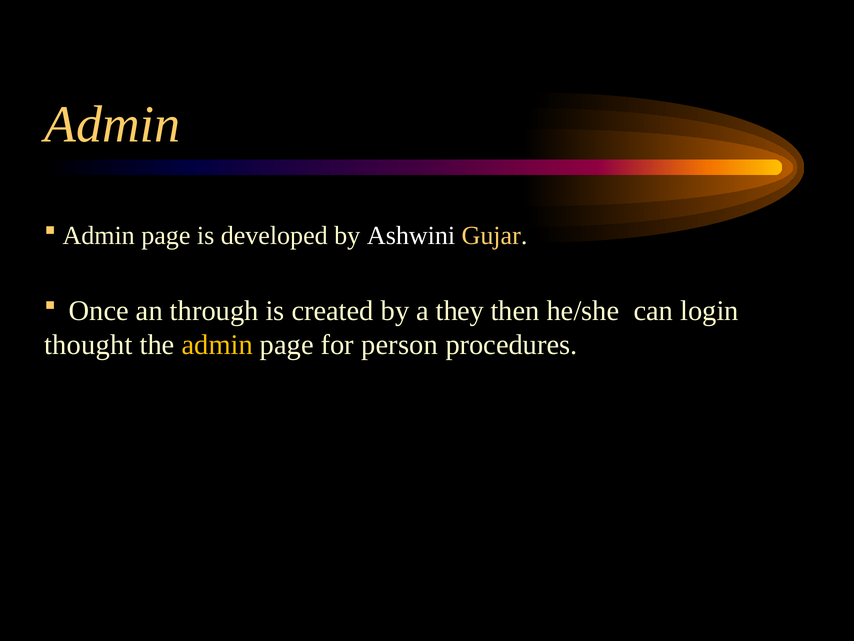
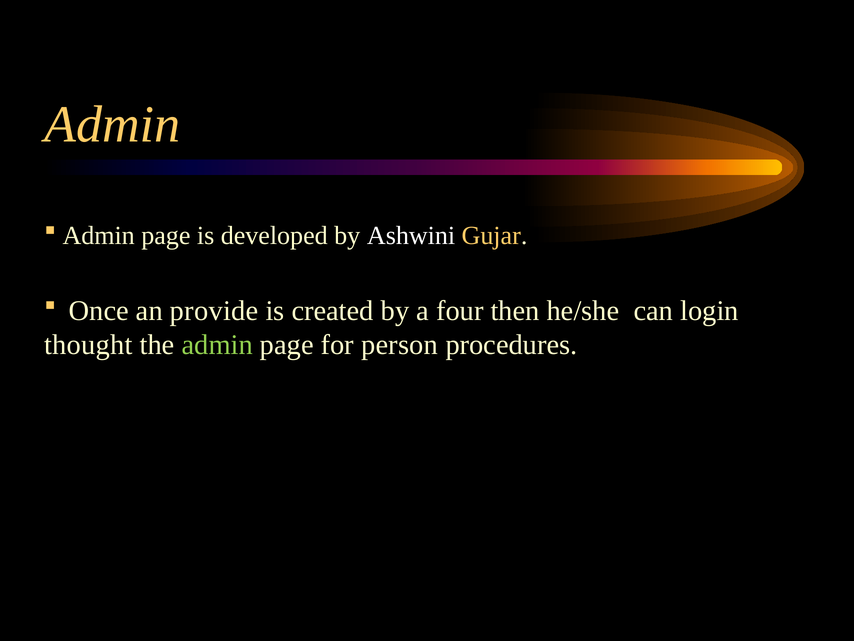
through: through -> provide (214, 310)
they: they -> four (460, 310)
admin colour: yellow -> light green (217, 345)
